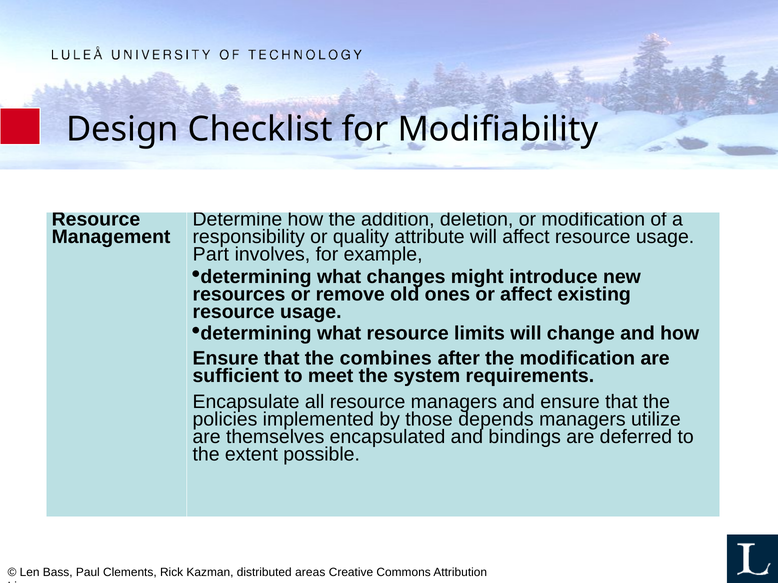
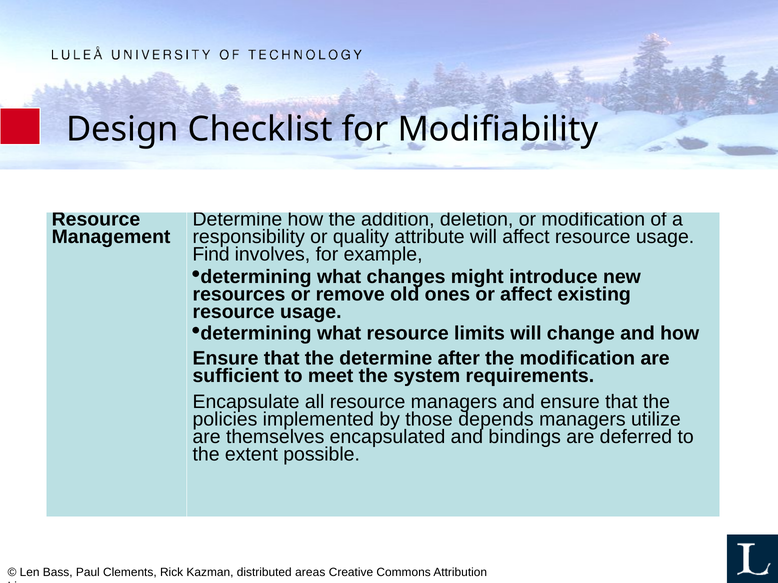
Part: Part -> Find (211, 254)
the combines: combines -> determine (386, 359)
